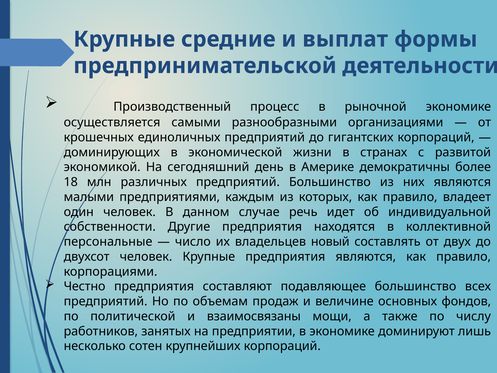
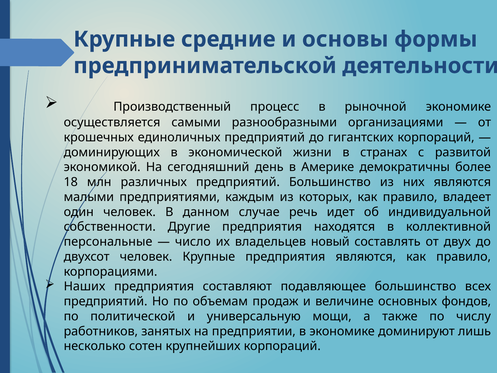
выплат: выплат -> основы (345, 39)
Честно: Честно -> Наших (84, 286)
взаимосвязаны: взаимосвязаны -> универсальную (254, 316)
